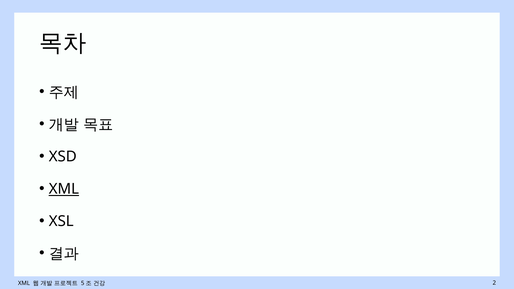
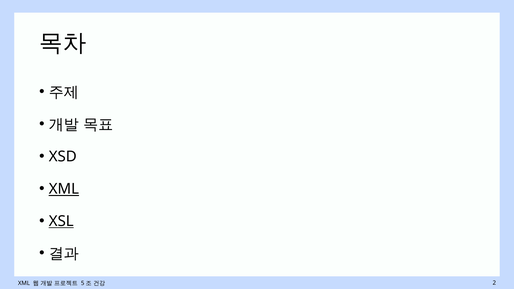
XSL underline: none -> present (61, 221)
